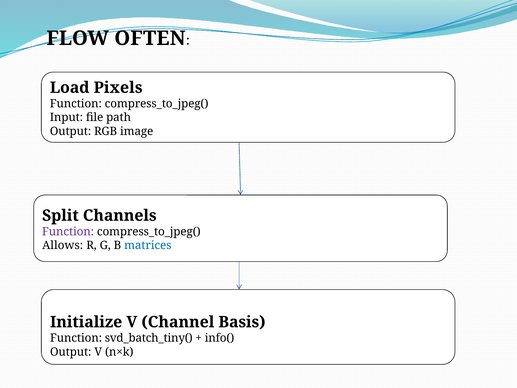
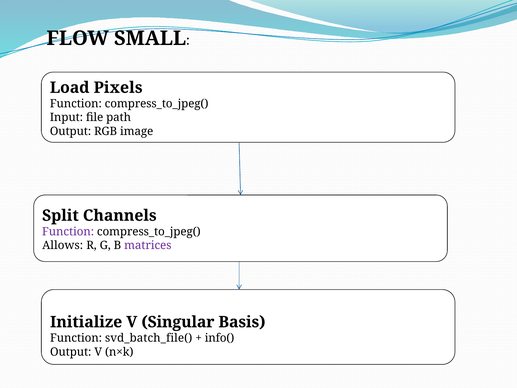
OFTEN: OFTEN -> SMALL (150, 38)
matrices colour: blue -> purple (148, 245)
Channel: Channel -> Singular (178, 322)
svd_batch_tiny(: svd_batch_tiny( -> svd_batch_file( (149, 338)
